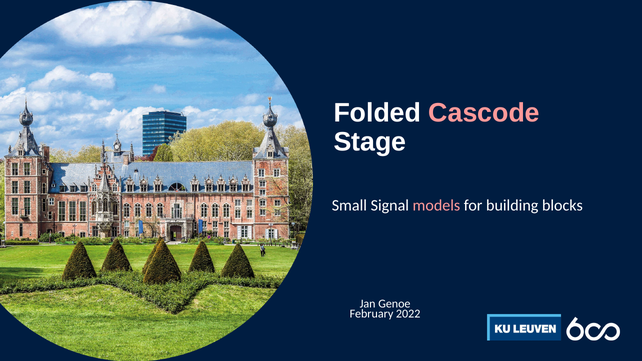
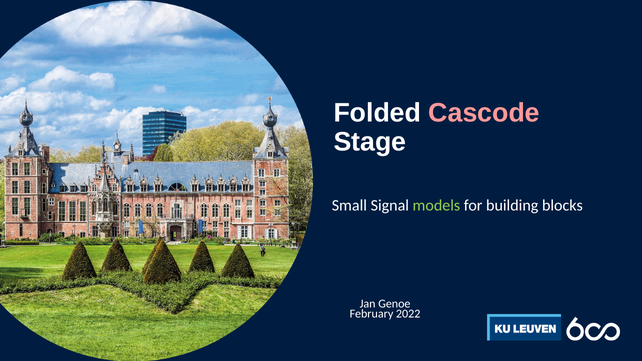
models colour: pink -> light green (436, 206)
